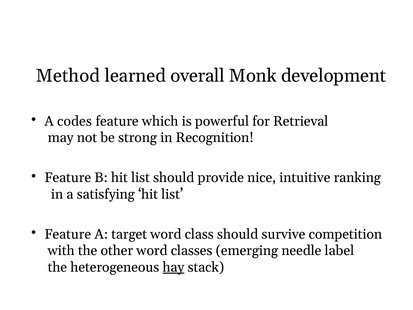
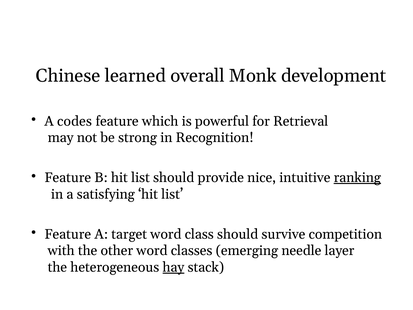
Method: Method -> Chinese (68, 76)
ranking underline: none -> present (357, 178)
label: label -> layer (340, 250)
